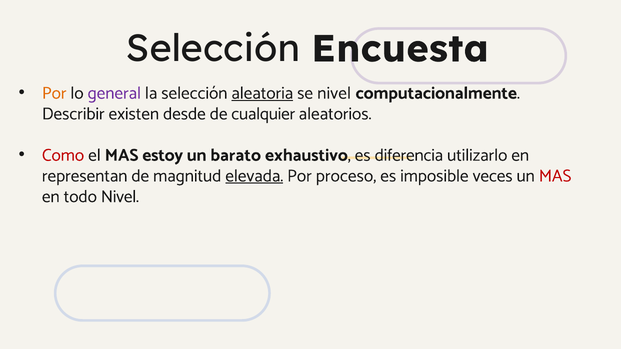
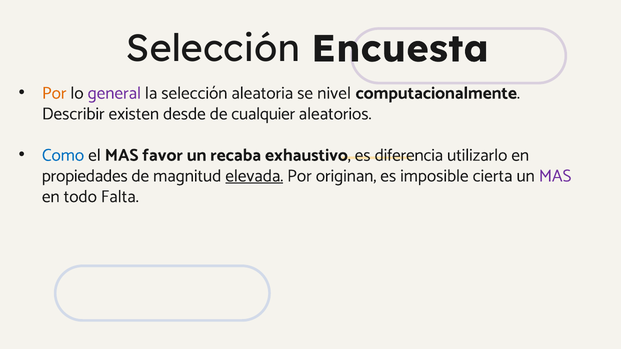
aleatoria underline: present -> none (262, 93)
Como colour: red -> blue (63, 155)
estoy: estoy -> favor (163, 155)
barato: barato -> recaba (236, 155)
representan: representan -> propiedades (85, 176)
proceso: proceso -> originan (346, 176)
veces: veces -> cierta (493, 176)
MAS colour: red -> purple (555, 176)
todo Nivel: Nivel -> Falta (120, 197)
